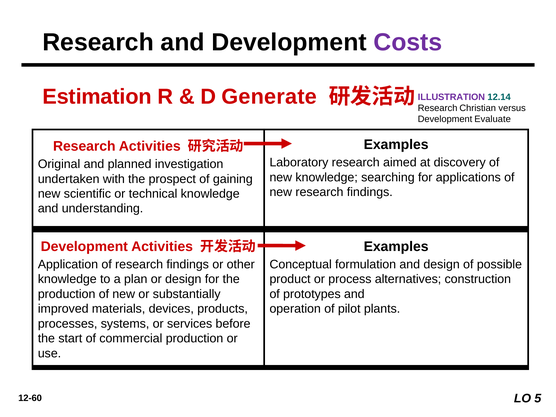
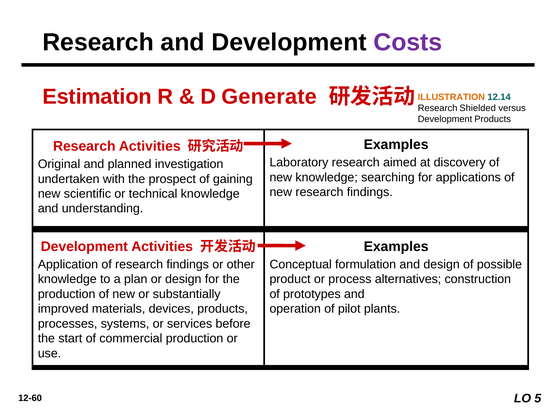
ILLUSTRATION colour: purple -> orange (451, 97)
Christian: Christian -> Shielded (478, 108)
Development Evaluate: Evaluate -> Products (493, 119)
